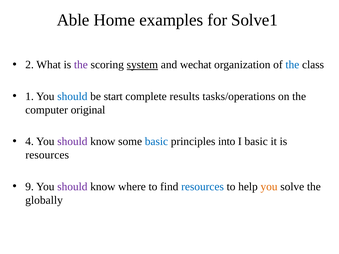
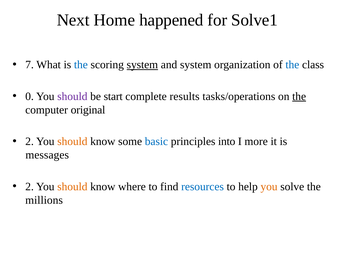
Able: Able -> Next (73, 20)
examples: examples -> happened (171, 20)
2: 2 -> 7 (30, 65)
the colour: purple -> blue (81, 65)
and wechat: wechat -> system (196, 65)
1: 1 -> 0 (30, 96)
should colour: blue -> purple (72, 96)
the underline: none -> present (299, 96)
4: 4 -> 2 (30, 142)
should colour: purple -> orange (72, 142)
I basic: basic -> more (256, 142)
resources: resources -> messages (47, 155)
9: 9 -> 2 (30, 187)
should colour: purple -> orange (72, 187)
globally: globally -> millions (44, 200)
